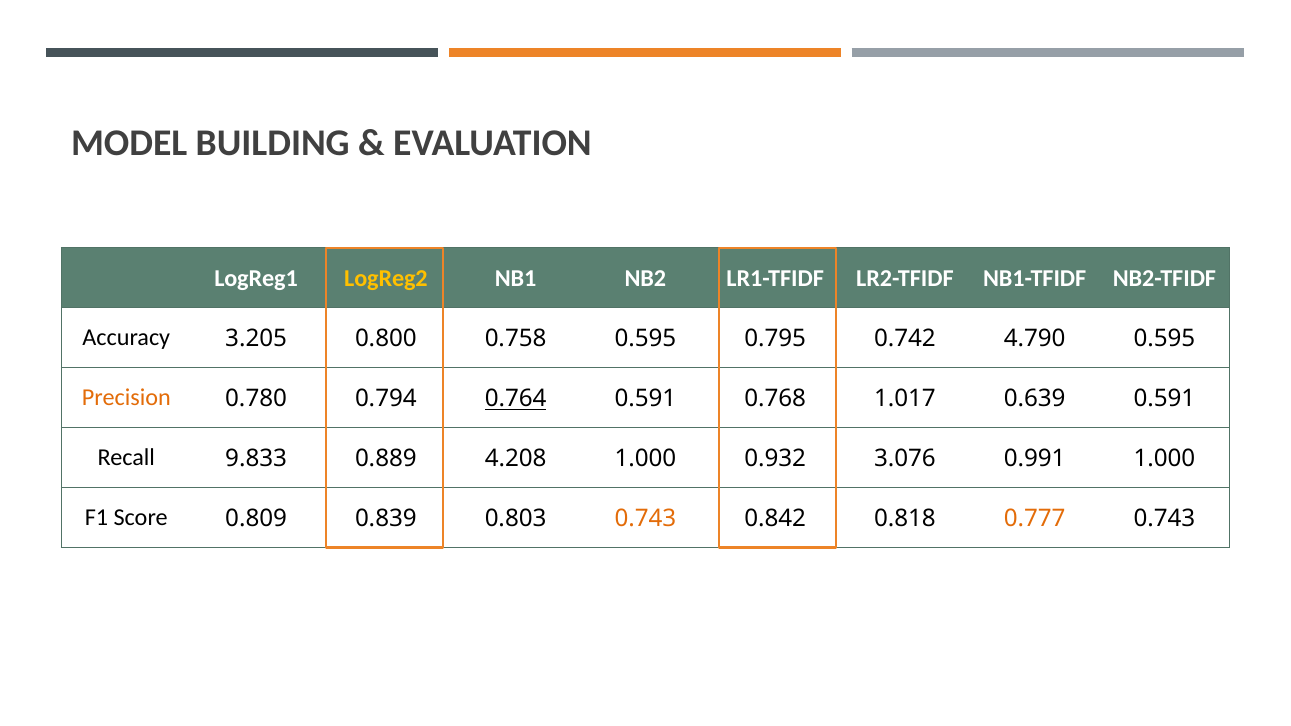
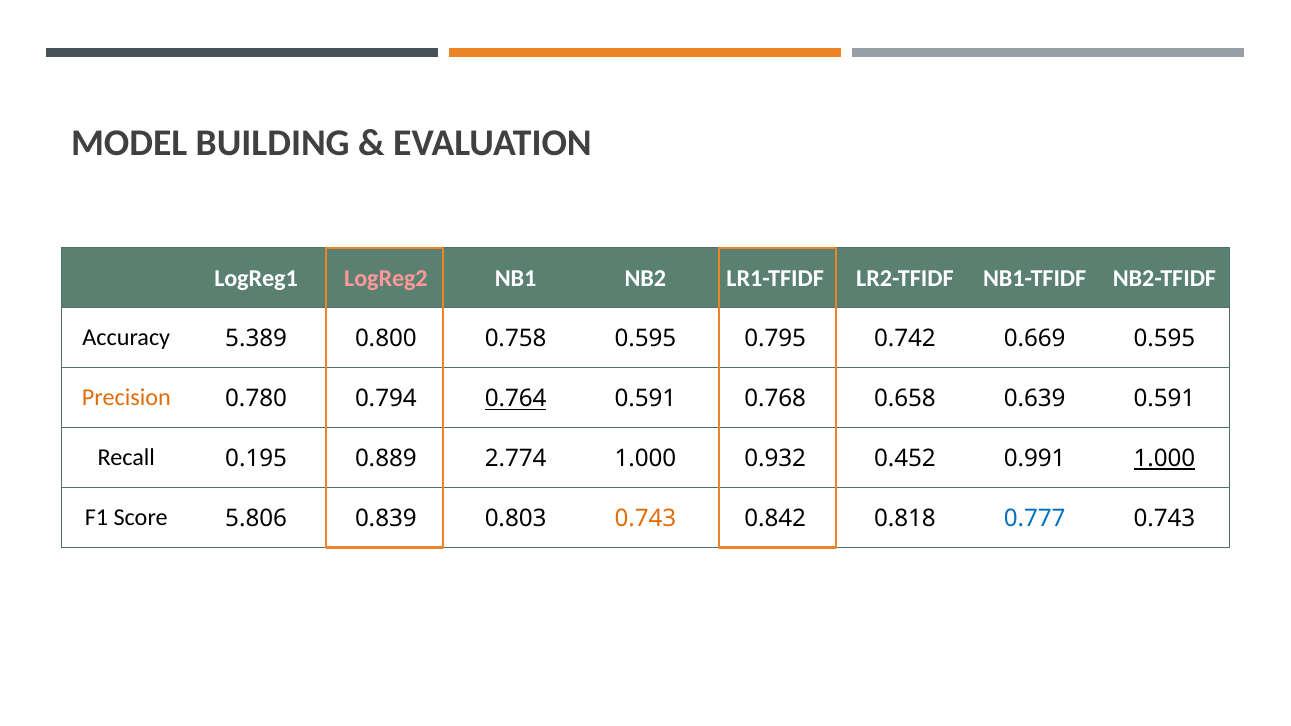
LogReg2 colour: yellow -> pink (386, 278)
3.205: 3.205 -> 5.389 (256, 339)
4.790: 4.790 -> 0.669 (1035, 339)
1.017: 1.017 -> 0.658 (905, 399)
9.833: 9.833 -> 0.195 (256, 459)
4.208: 4.208 -> 2.774 (516, 459)
3.076: 3.076 -> 0.452 (905, 459)
1.000 underline: none -> present (1164, 459)
0.809: 0.809 -> 5.806 (256, 519)
0.777 colour: orange -> blue (1035, 519)
